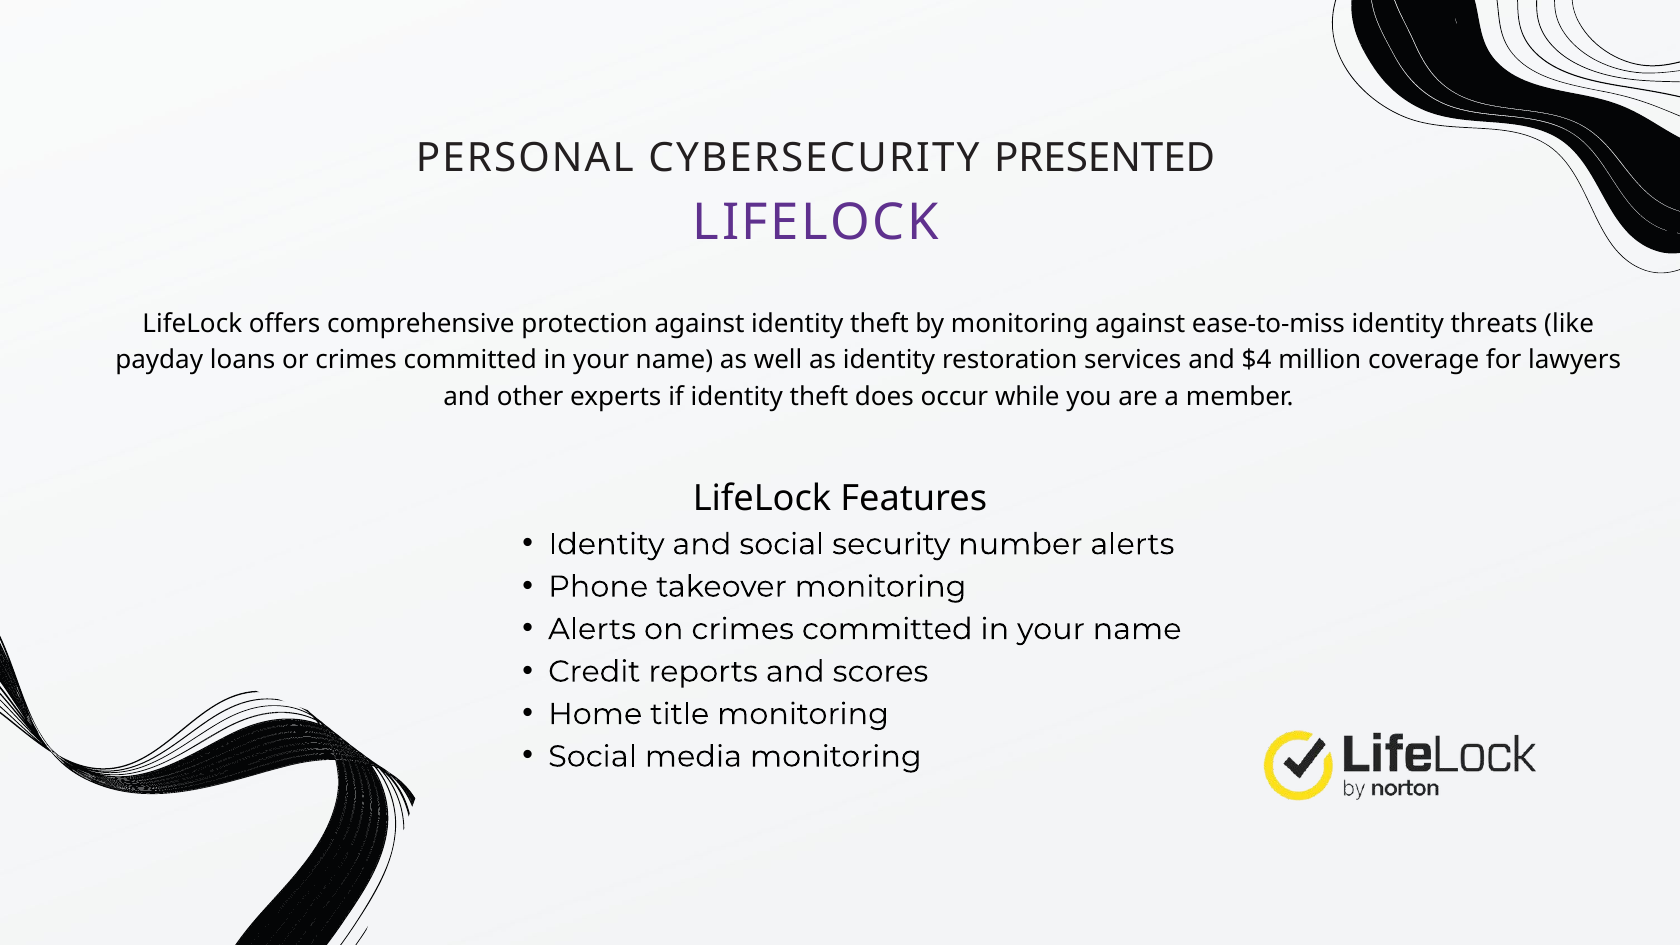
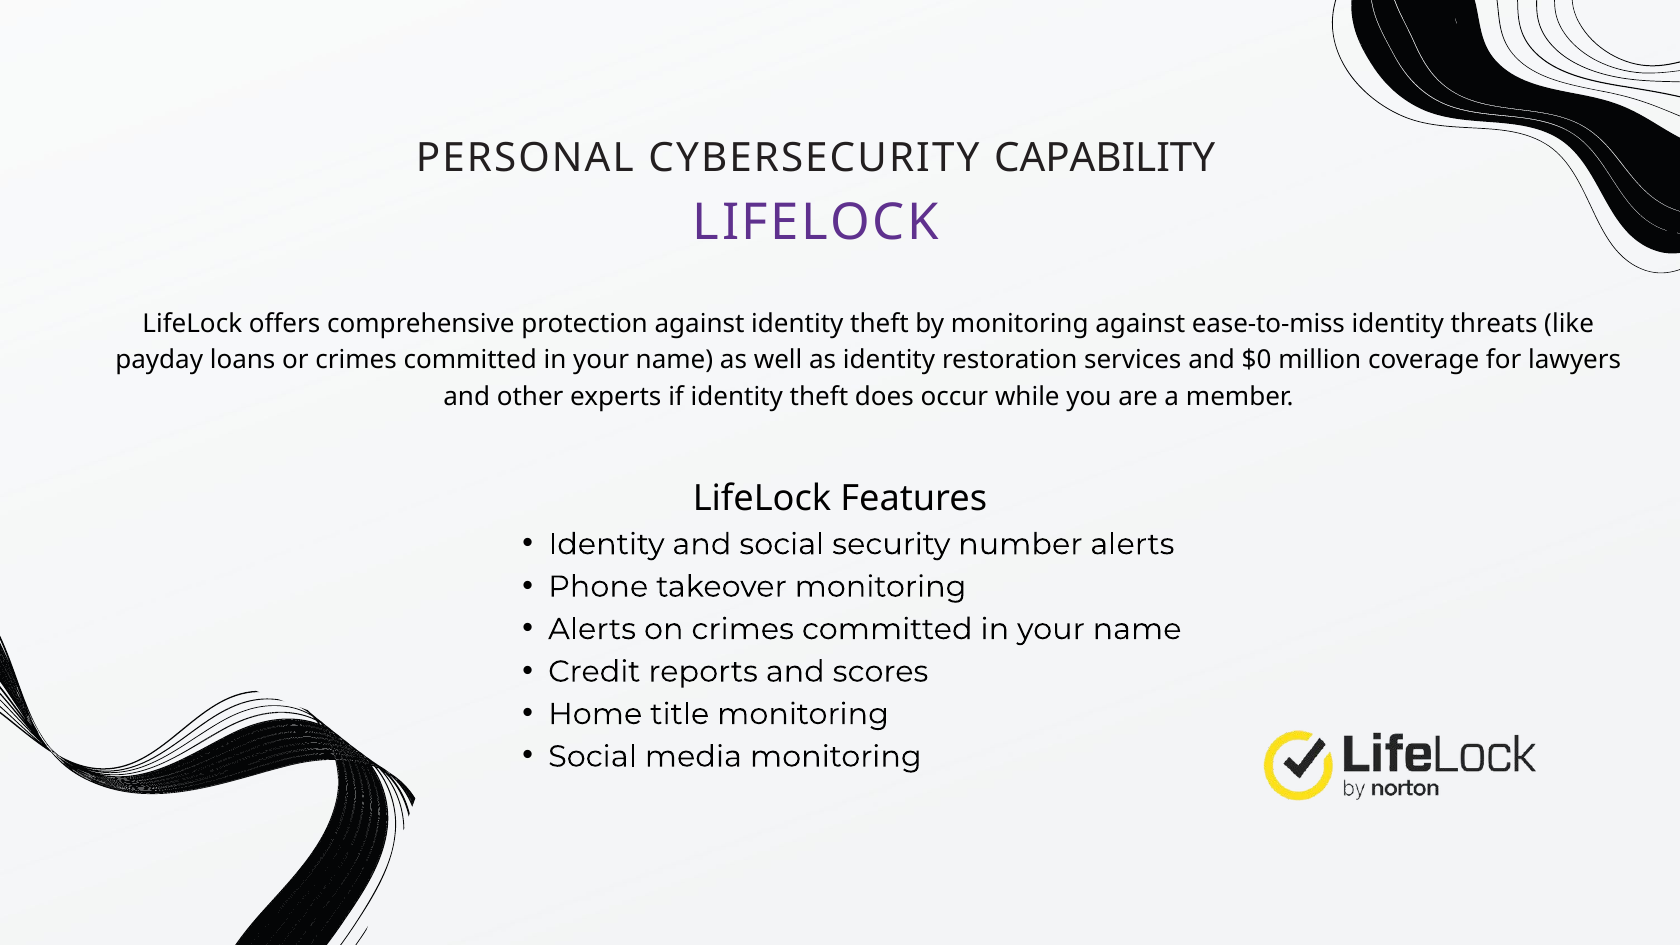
PRESENTED: PRESENTED -> CAPABILITY (1105, 158)
$4: $4 -> $0 (1257, 360)
